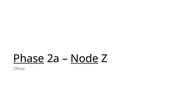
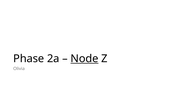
Phase underline: present -> none (29, 59)
